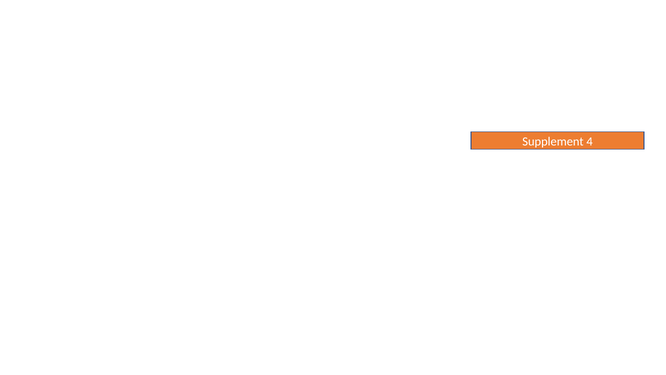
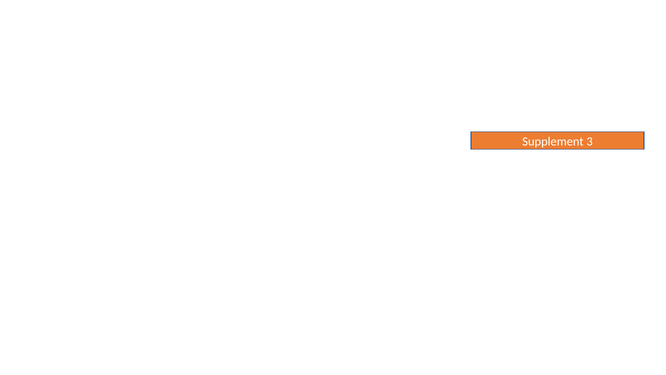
4: 4 -> 3 (590, 141)
